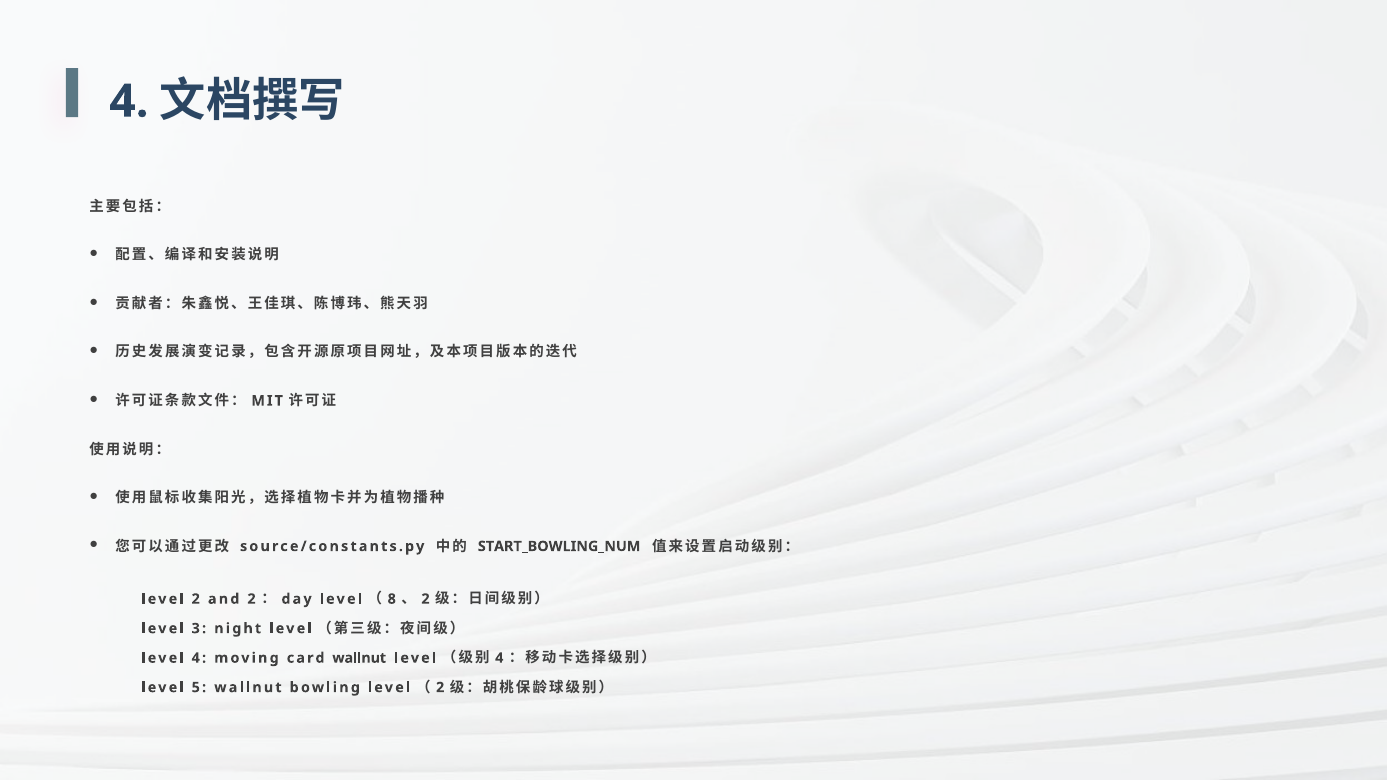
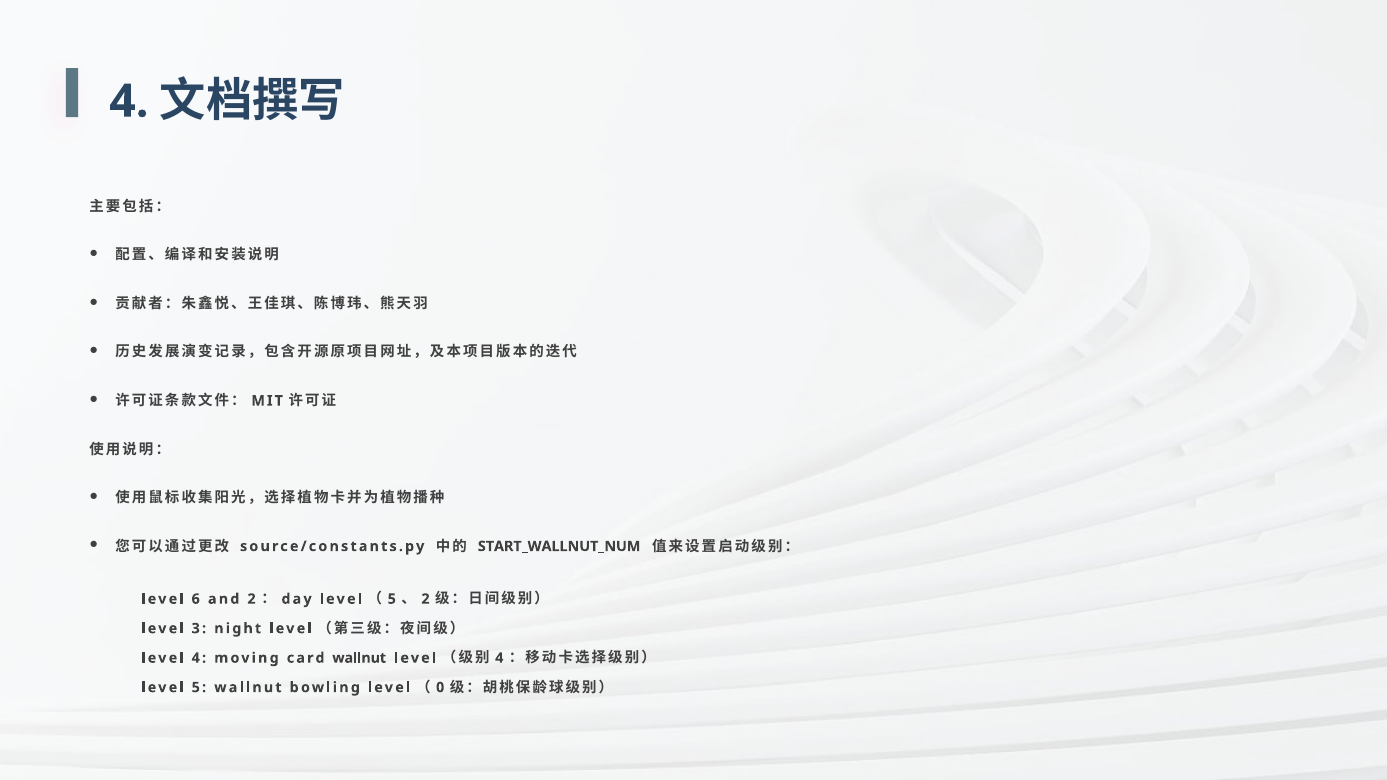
START_BOWLING_NUM: START_BOWLING_NUM -> START_WALLNUT_NUM (559, 546)
level 2: 2 -> 6 (196, 599)
8: 8 -> 5 (392, 599)
2: 2 -> 0 (440, 688)
